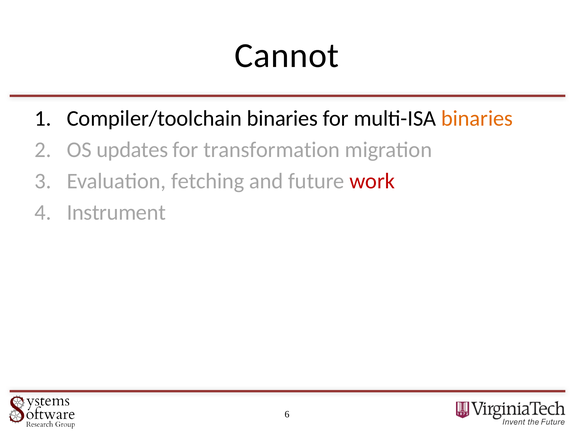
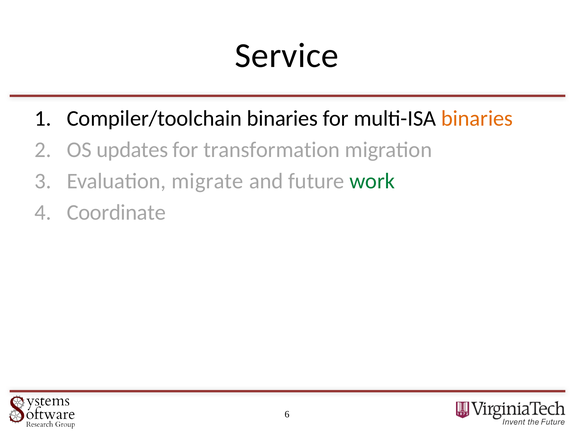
Cannot: Cannot -> Service (287, 56)
fetching: fetching -> migrate (208, 181)
work colour: red -> green (372, 181)
Instrument: Instrument -> Coordinate (116, 212)
